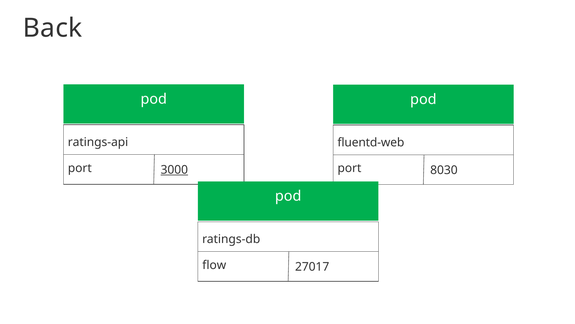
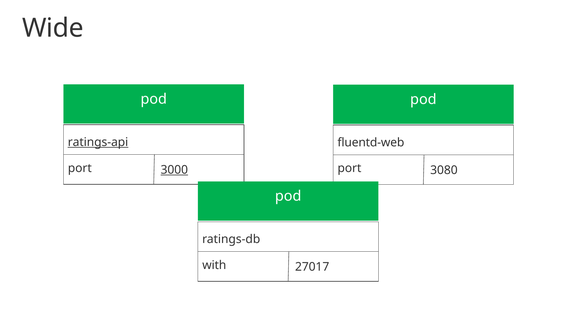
Back: Back -> Wide (53, 28)
ratings-api underline: none -> present (98, 142)
8030: 8030 -> 3080 (444, 170)
flow: flow -> with (214, 265)
